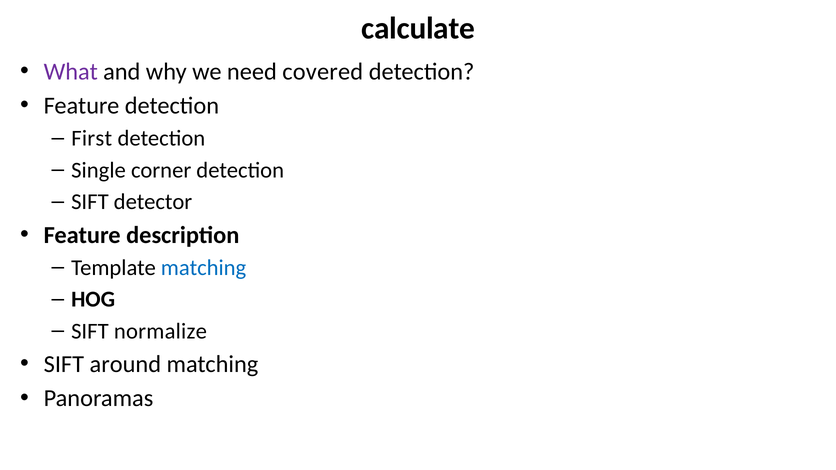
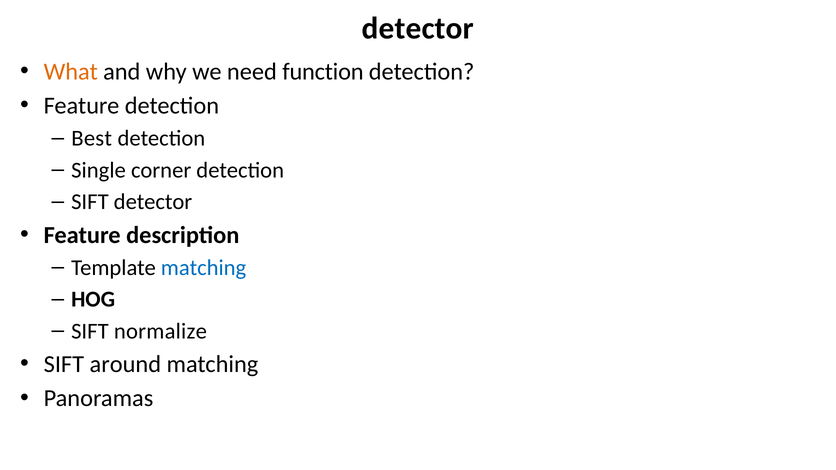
calculate: calculate -> detector (418, 28)
What colour: purple -> orange (71, 72)
covered: covered -> function (323, 72)
First: First -> Best (92, 138)
